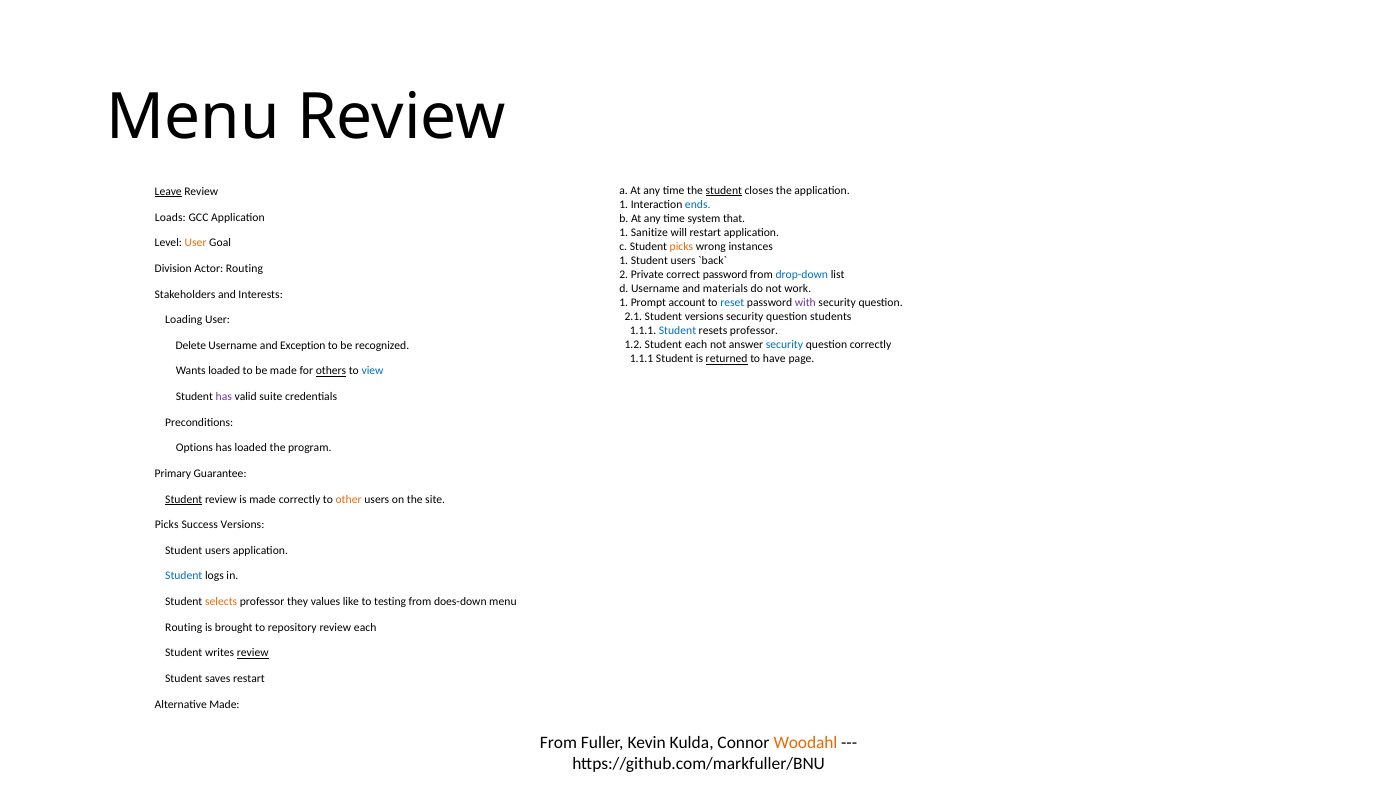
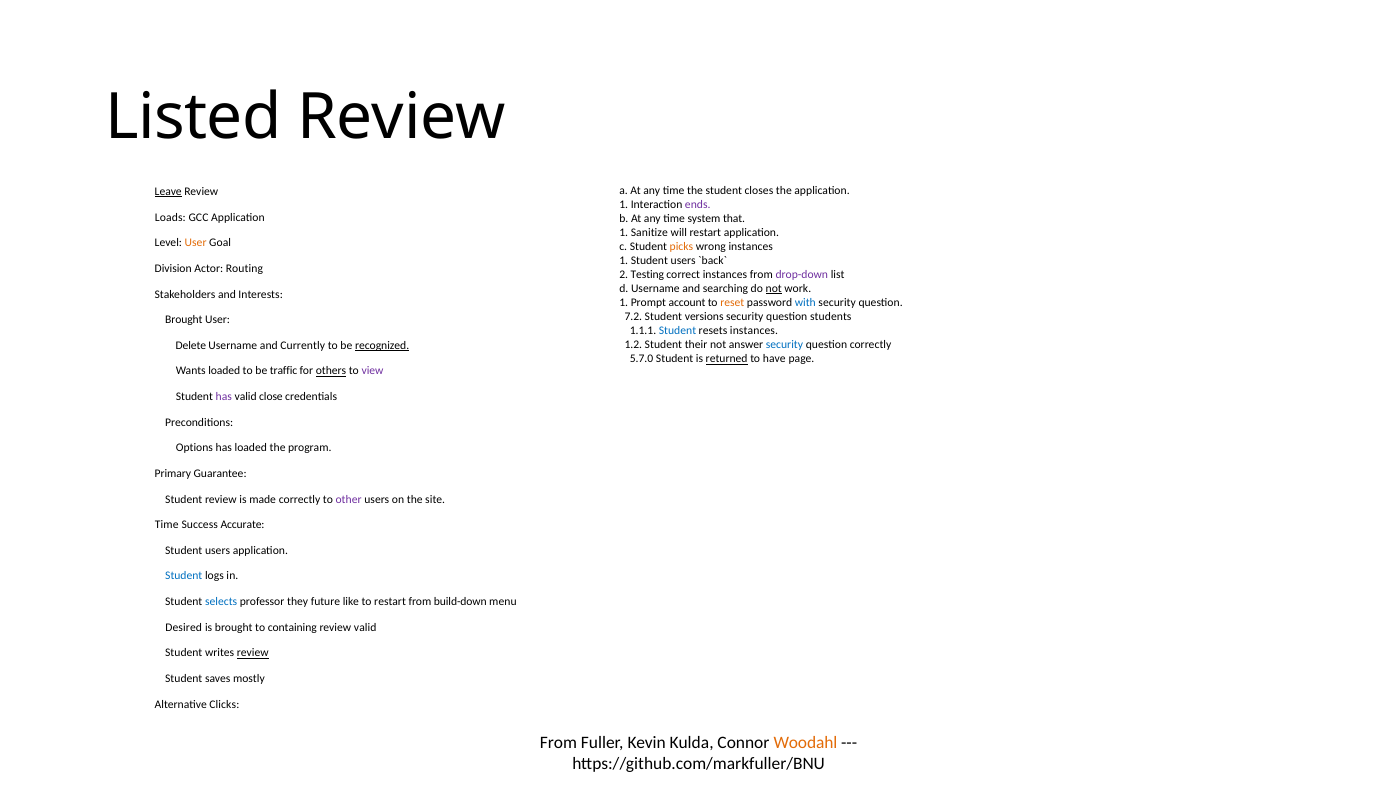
Menu: Menu -> Listed (194, 117)
student underline: present -> none (724, 190)
ends colour: blue -> purple (698, 204)
Private: Private -> Testing (647, 275)
correct password: password -> instances (725, 275)
drop-down colour: blue -> purple (802, 275)
materials: materials -> searching (725, 289)
not underline: none -> present (774, 289)
reset colour: blue -> orange (732, 303)
with colour: purple -> blue (805, 303)
2.1: 2.1 -> 7.2 (633, 317)
Loading: Loading -> Brought (184, 320)
resets professor: professor -> instances (754, 331)
Student each: each -> their (696, 345)
Exception: Exception -> Currently (303, 346)
recognized underline: none -> present (382, 346)
1.1.1: 1.1.1 -> 5.7.0 (642, 359)
be made: made -> traffic (284, 371)
view colour: blue -> purple (373, 371)
suite: suite -> close (271, 397)
Student underline: present -> none (184, 499)
other colour: orange -> purple (349, 499)
Picks: Picks -> Time (167, 525)
Success Versions: Versions -> Accurate (243, 525)
selects colour: orange -> blue (221, 602)
values: values -> future (325, 602)
to testing: testing -> restart (390, 602)
does-down: does-down -> build-down (460, 602)
Routing: Routing -> Desired (184, 628)
repository: repository -> containing (292, 628)
review each: each -> valid (365, 628)
saves restart: restart -> mostly (249, 679)
Alternative Made: Made -> Clicks (224, 705)
